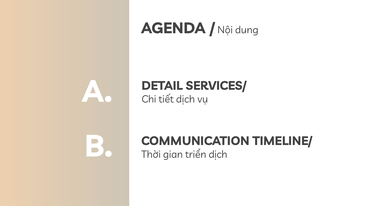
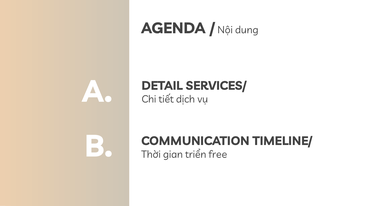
triển dịch: dịch -> free (218, 154)
